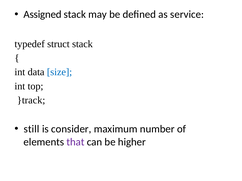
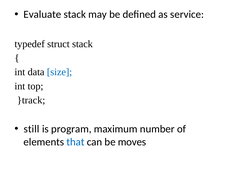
Assigned: Assigned -> Evaluate (42, 14)
consider: consider -> program (71, 129)
that colour: purple -> blue (75, 142)
higher: higher -> moves (132, 142)
